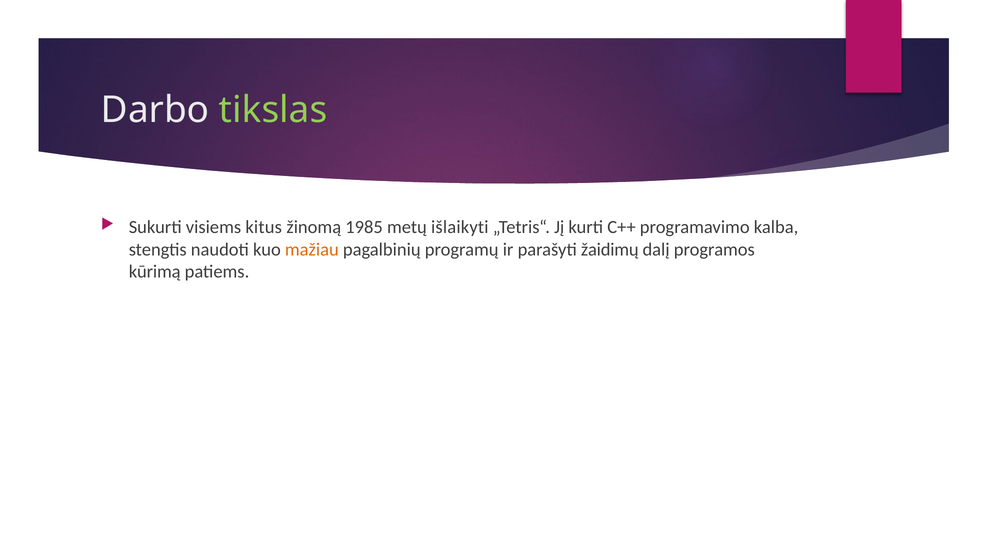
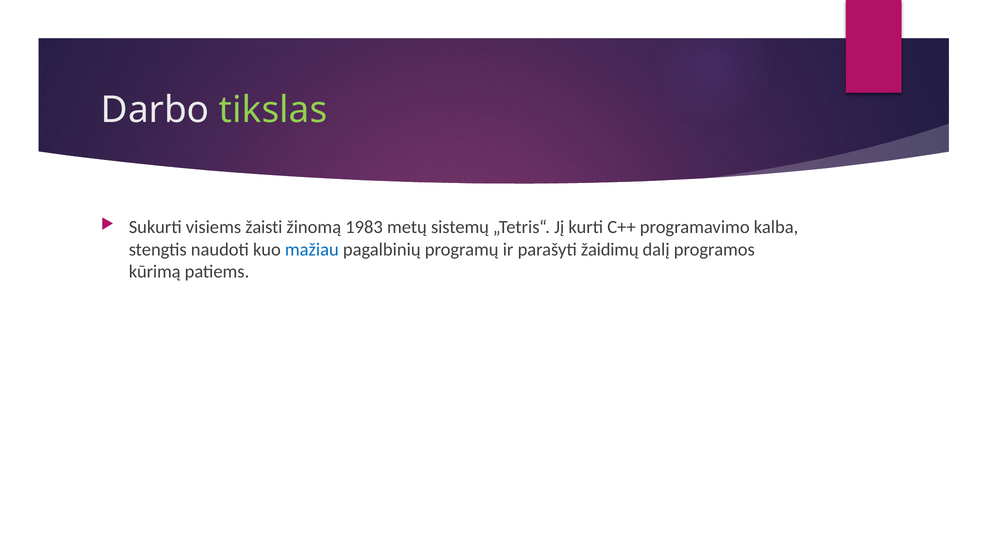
kitus: kitus -> žaisti (264, 227)
1985: 1985 -> 1983 (364, 227)
išlaikyti: išlaikyti -> sistemų (460, 227)
mažiau colour: orange -> blue (312, 249)
